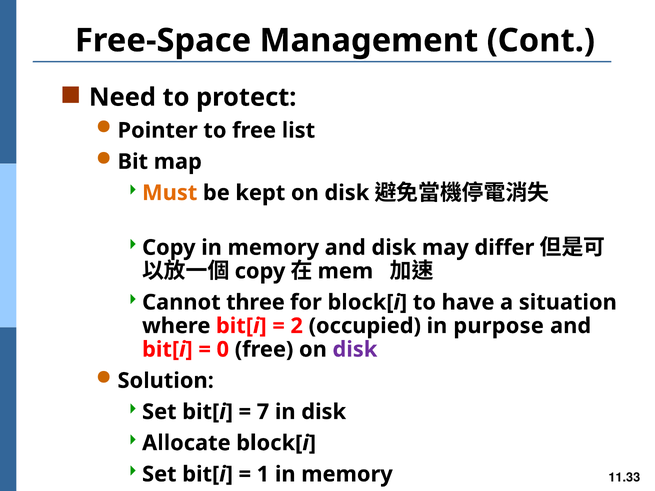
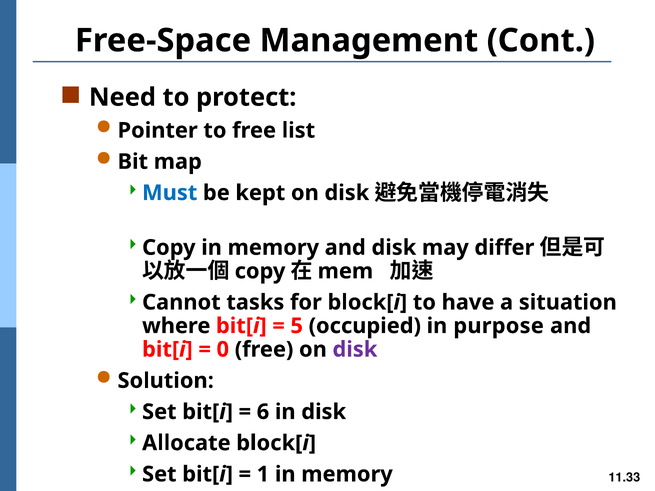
Must colour: orange -> blue (170, 193)
three: three -> tasks (255, 302)
2: 2 -> 5 (297, 326)
7: 7 -> 6 (263, 412)
